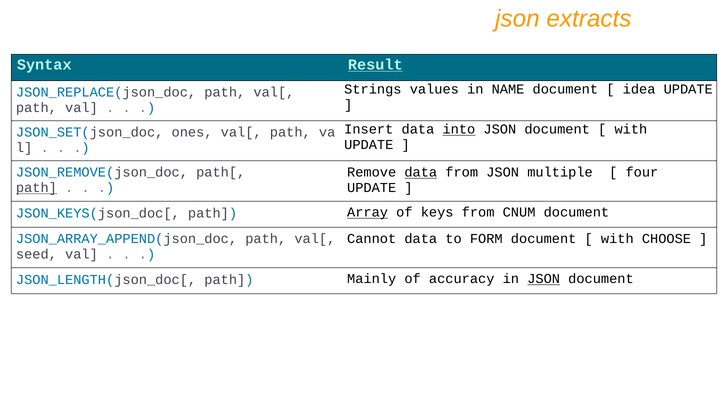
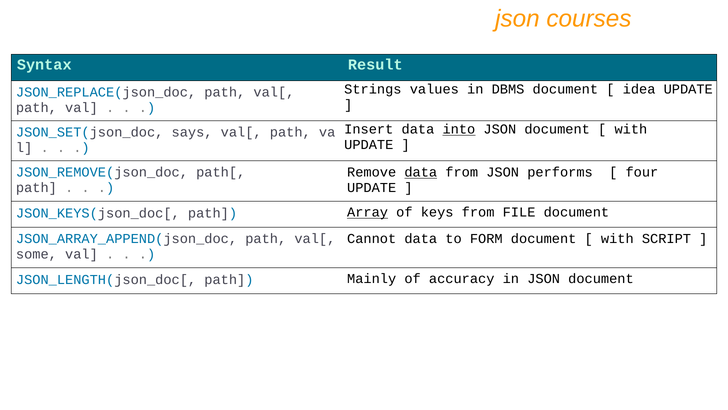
extracts: extracts -> courses (589, 19)
Result underline: present -> none (375, 65)
NAME: NAME -> DBMS (508, 89)
ones: ones -> says (192, 132)
multiple: multiple -> performs (560, 172)
path underline: present -> none (36, 188)
CNUM: CNUM -> FILE (519, 212)
CHOOSE: CHOOSE -> SCRIPT (666, 239)
seed: seed -> some (36, 254)
JSON underline: present -> none (544, 279)
